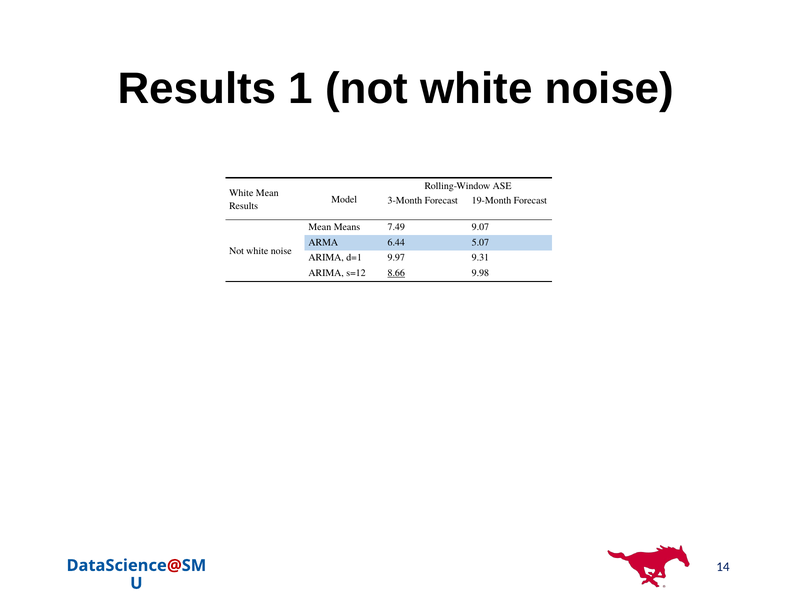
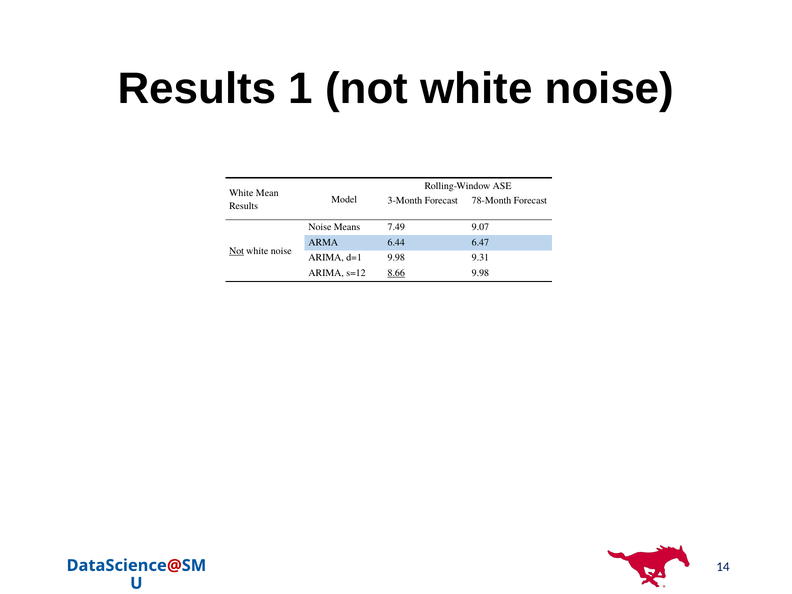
19-Month: 19-Month -> 78-Month (492, 200)
Mean: Mean -> Noise (320, 227)
5.07: 5.07 -> 6.47 (480, 242)
Not underline: none -> present (237, 251)
d=1 9.97: 9.97 -> 9.98 (396, 258)
